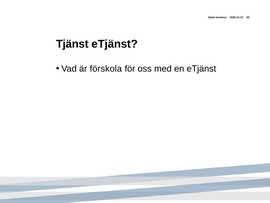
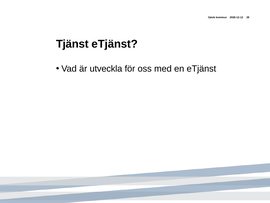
förskola: förskola -> utveckla (106, 69)
